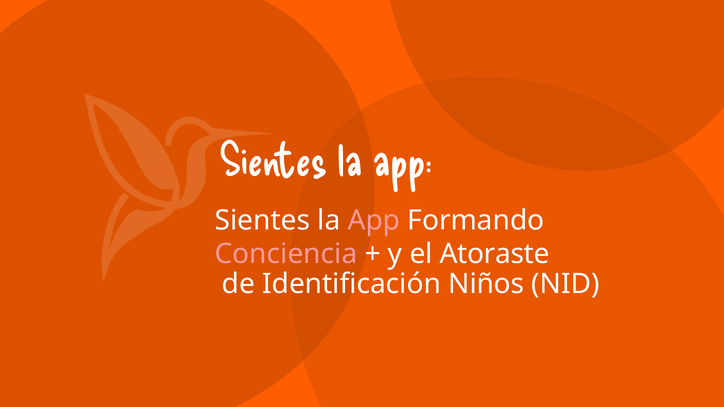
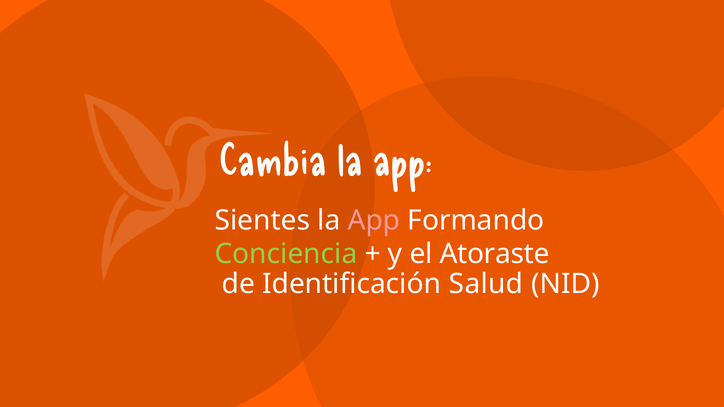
Sientes: Sientes -> Cambia (273, 161)
Conciencia colour: pink -> light green (286, 254)
Niños: Niños -> Salud (486, 284)
